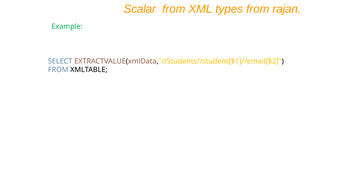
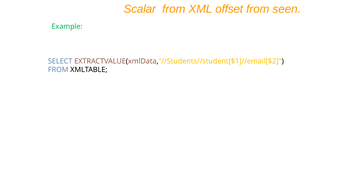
types: types -> offset (229, 9)
rajan: rajan -> seen (287, 9)
